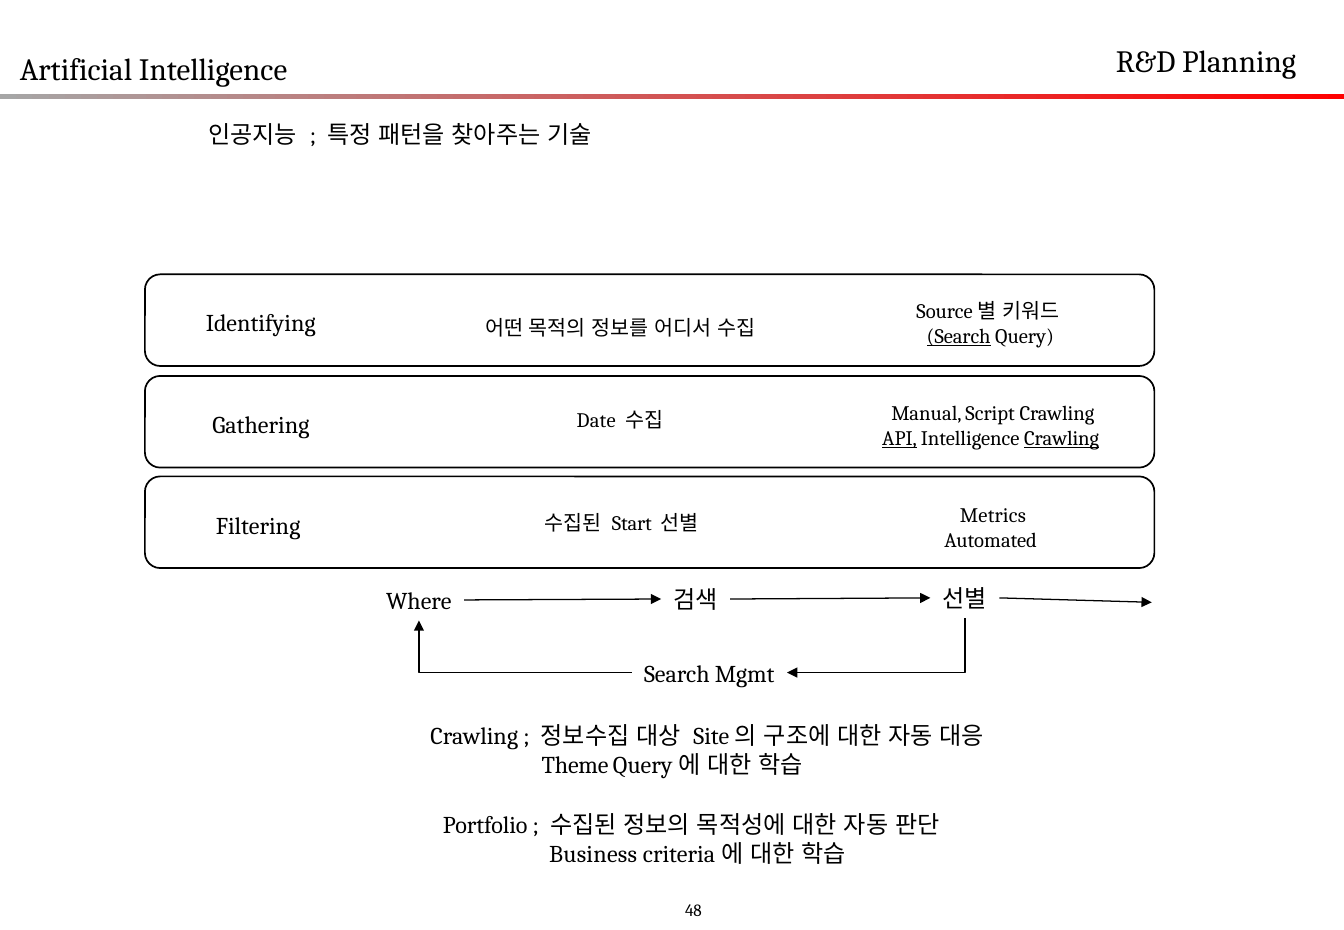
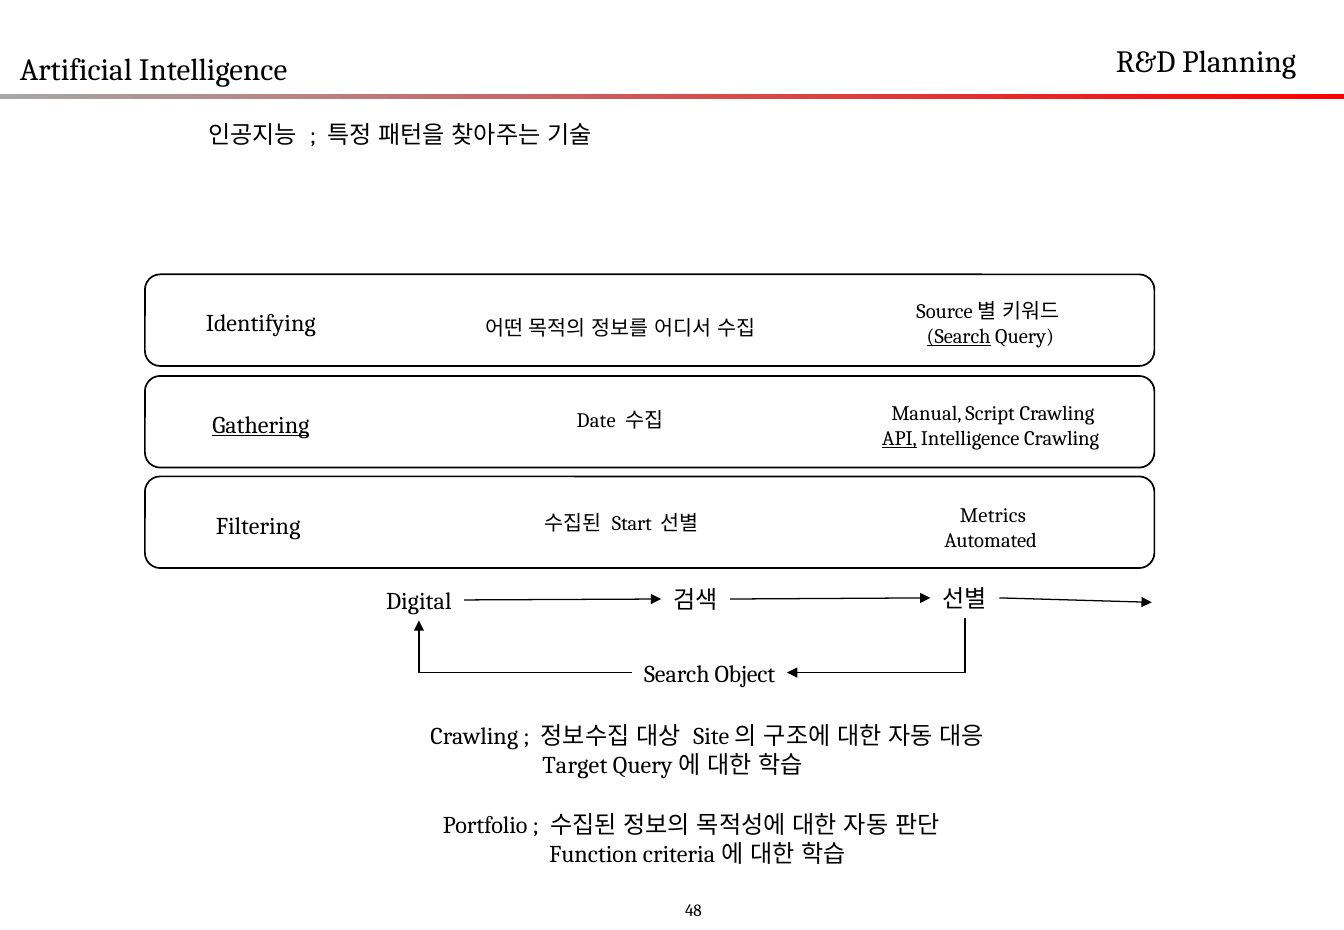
Gathering underline: none -> present (261, 425)
Crawling underline: present -> none (1062, 439)
Where: Where -> Digital (419, 602)
Mgmt: Mgmt -> Object (745, 675)
Theme: Theme -> Target (575, 766)
Business: Business -> Function (593, 854)
